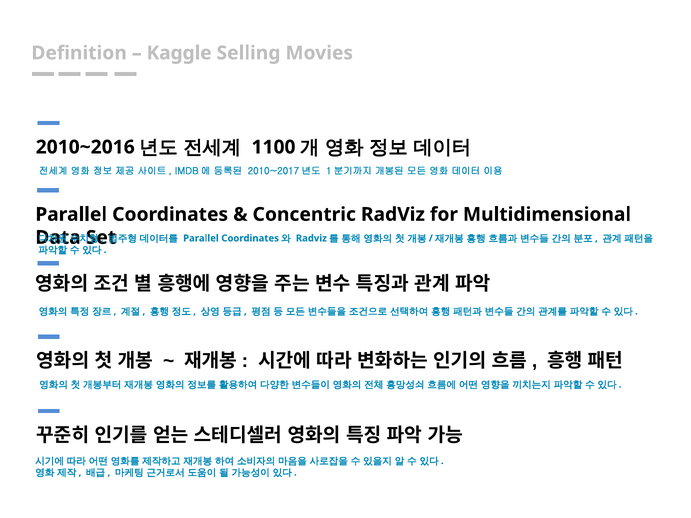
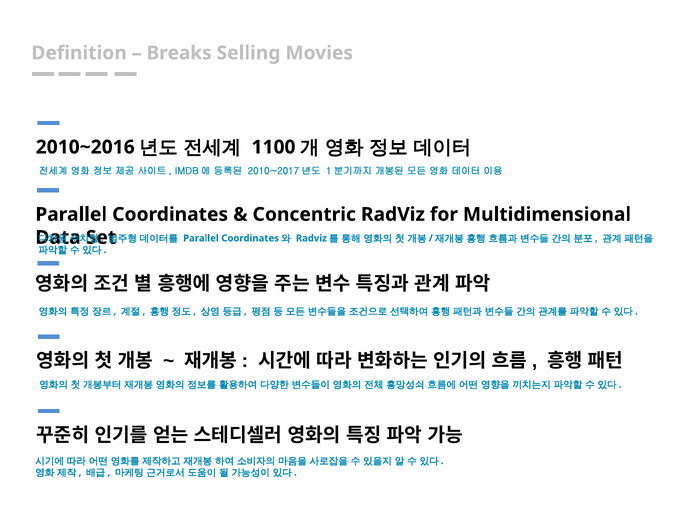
Kaggle: Kaggle -> Breaks (179, 53)
